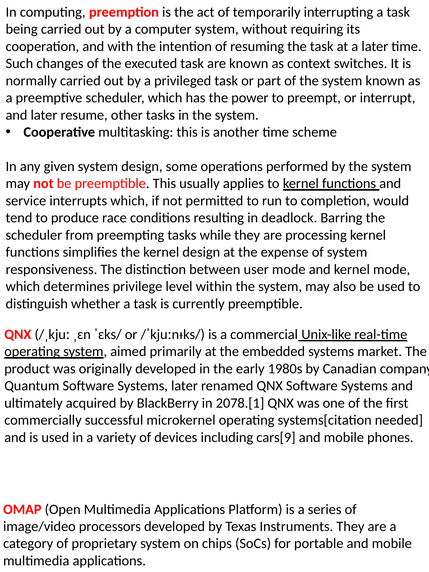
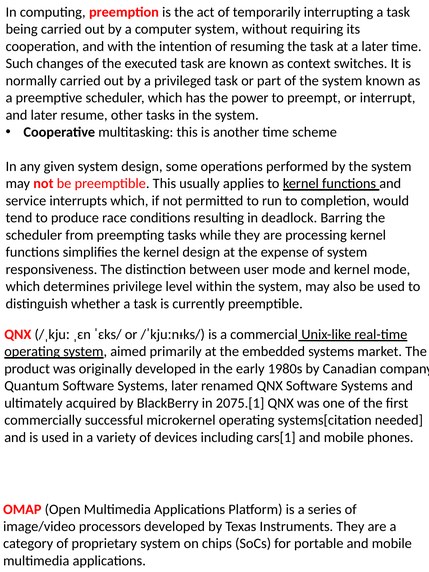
2078.[1: 2078.[1 -> 2075.[1 (240, 403)
cars[9: cars[9 -> cars[1 (276, 437)
